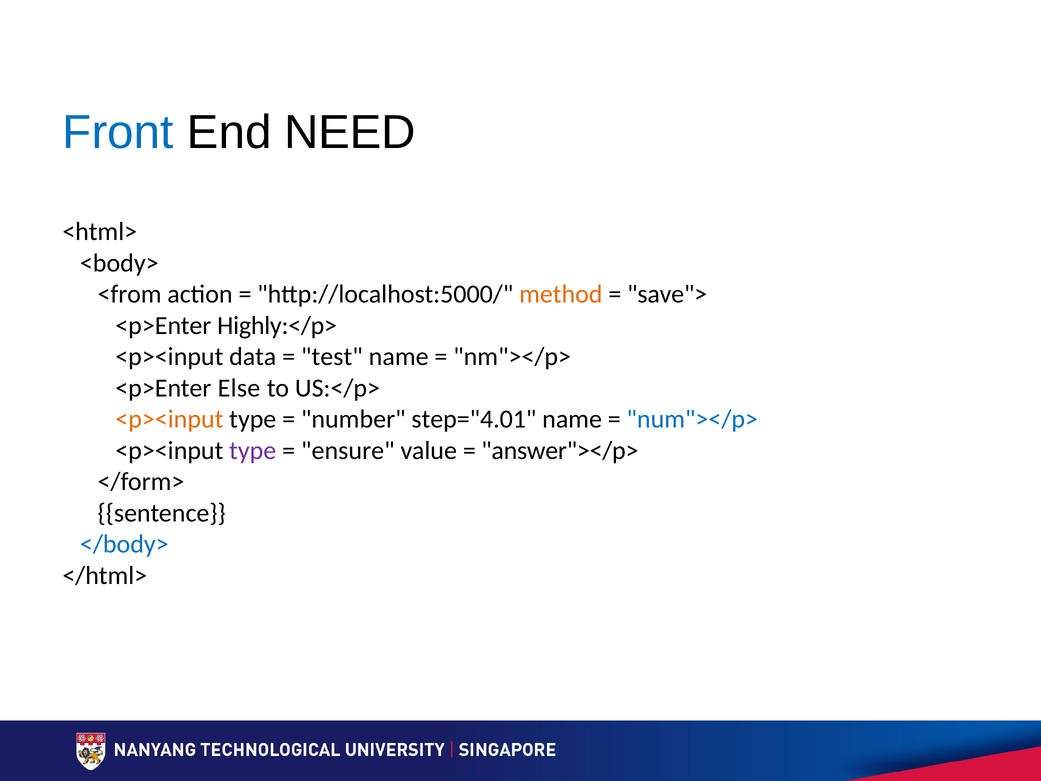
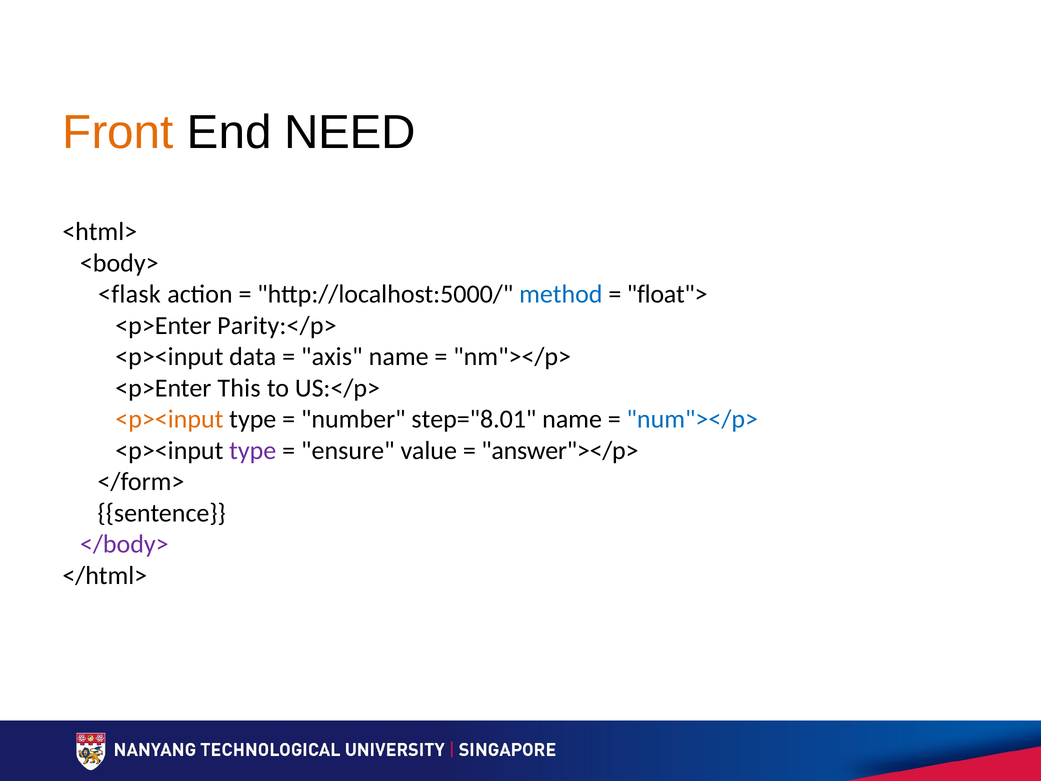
Front colour: blue -> orange (118, 133)
<from: <from -> <flask (129, 294)
method colour: orange -> blue (561, 294)
save">: save"> -> float"> (667, 294)
Highly:</p>: Highly:</p> -> Parity:</p> (277, 325)
test: test -> axis (332, 357)
Else: Else -> This (239, 388)
step="4.01: step="4.01 -> step="8.01 (474, 419)
</body> colour: blue -> purple (124, 544)
